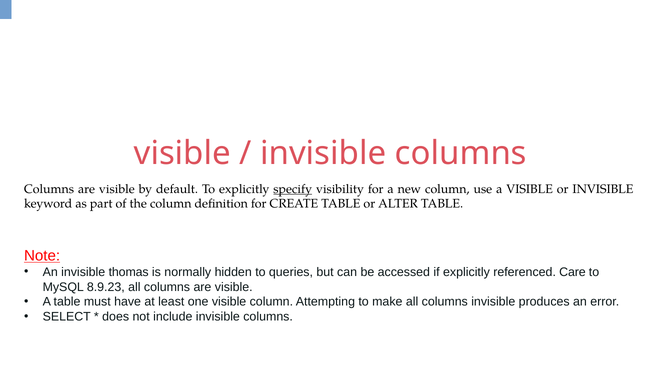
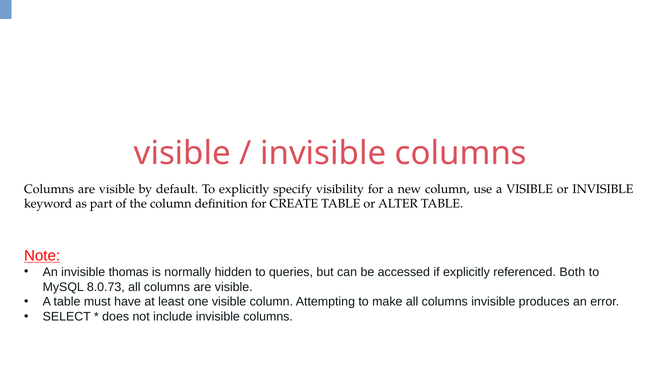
specify underline: present -> none (293, 189)
Care: Care -> Both (572, 272)
8.9.23: 8.9.23 -> 8.0.73 (106, 287)
